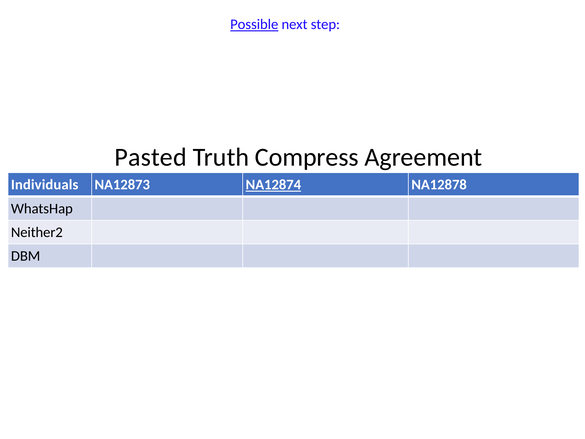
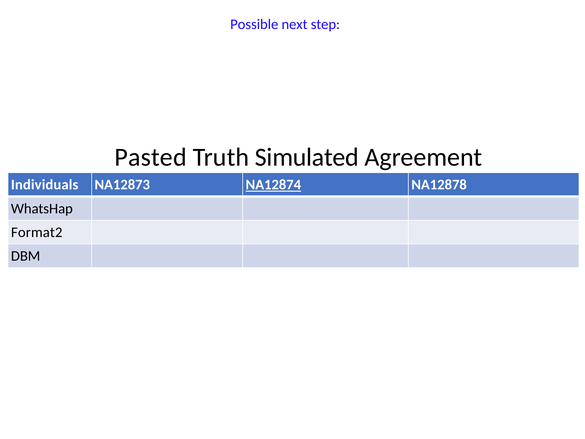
Possible underline: present -> none (254, 24)
Compress: Compress -> Simulated (307, 157)
Neither2: Neither2 -> Format2 (37, 232)
